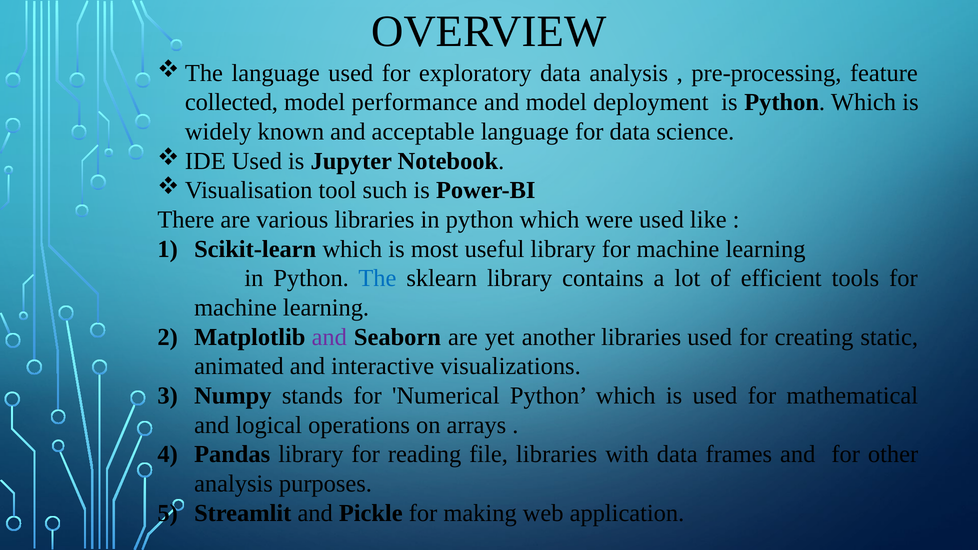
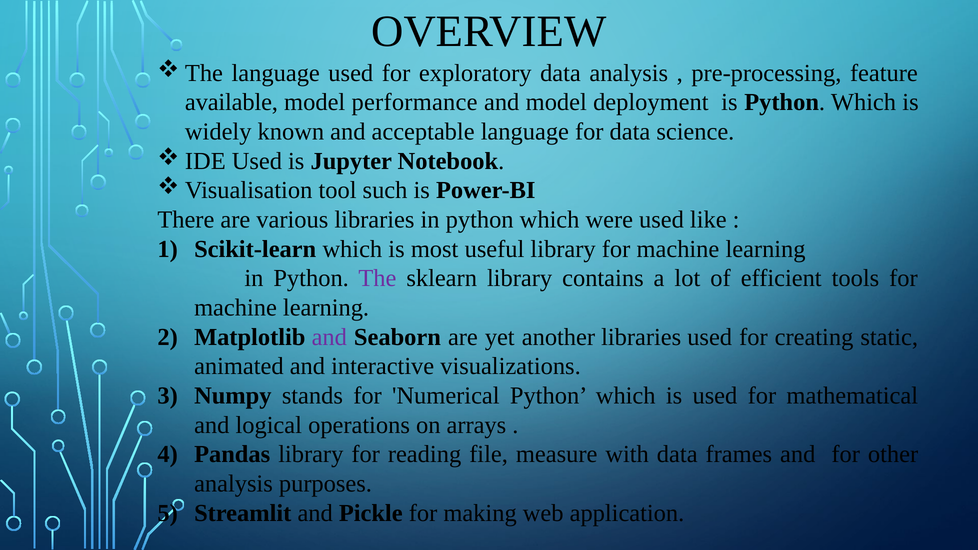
collected: collected -> available (231, 102)
The colour: blue -> purple (377, 278)
file libraries: libraries -> measure (557, 454)
